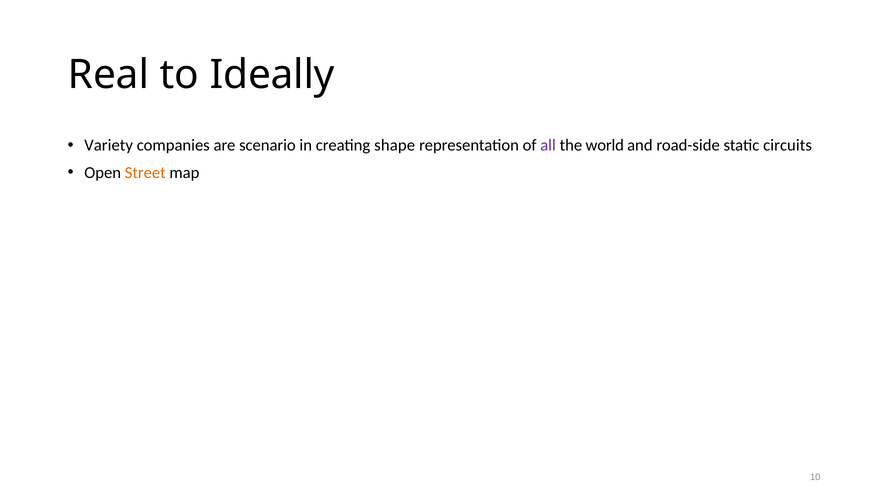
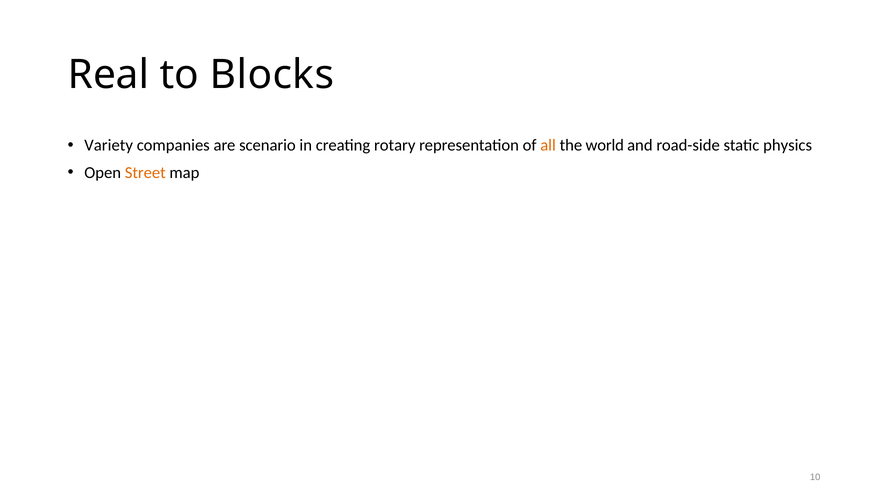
Ideally: Ideally -> Blocks (272, 75)
shape: shape -> rotary (395, 145)
all colour: purple -> orange (548, 145)
circuits: circuits -> physics (788, 145)
